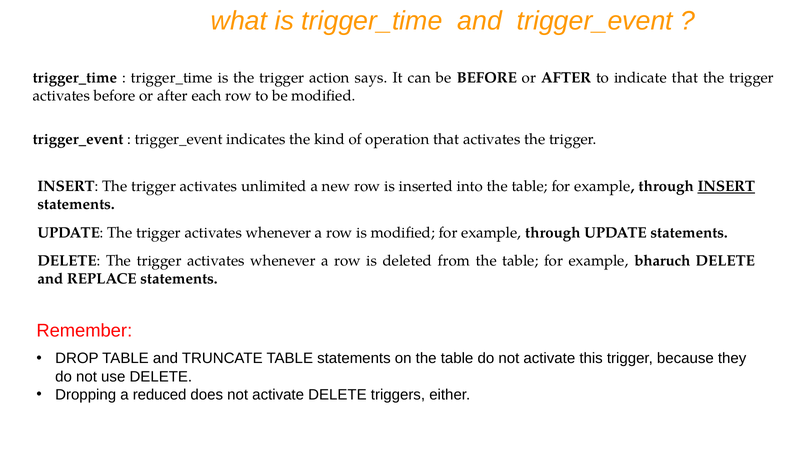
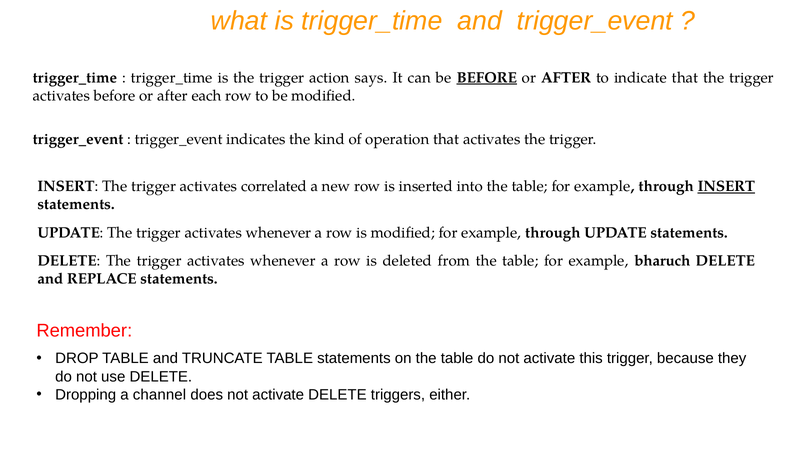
BEFORE underline: none -> present (487, 78)
unlimited: unlimited -> correlated (274, 186)
reduced: reduced -> channel (160, 395)
